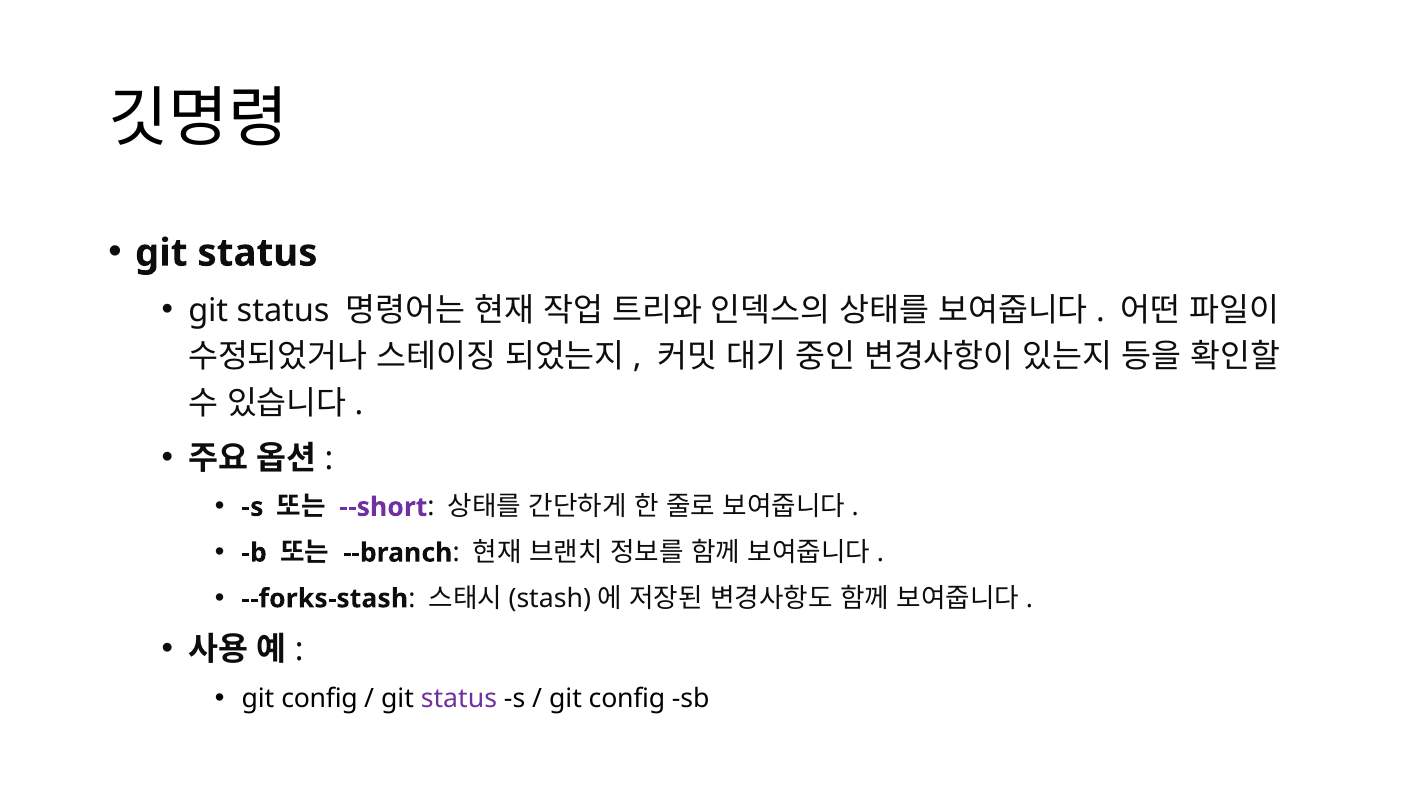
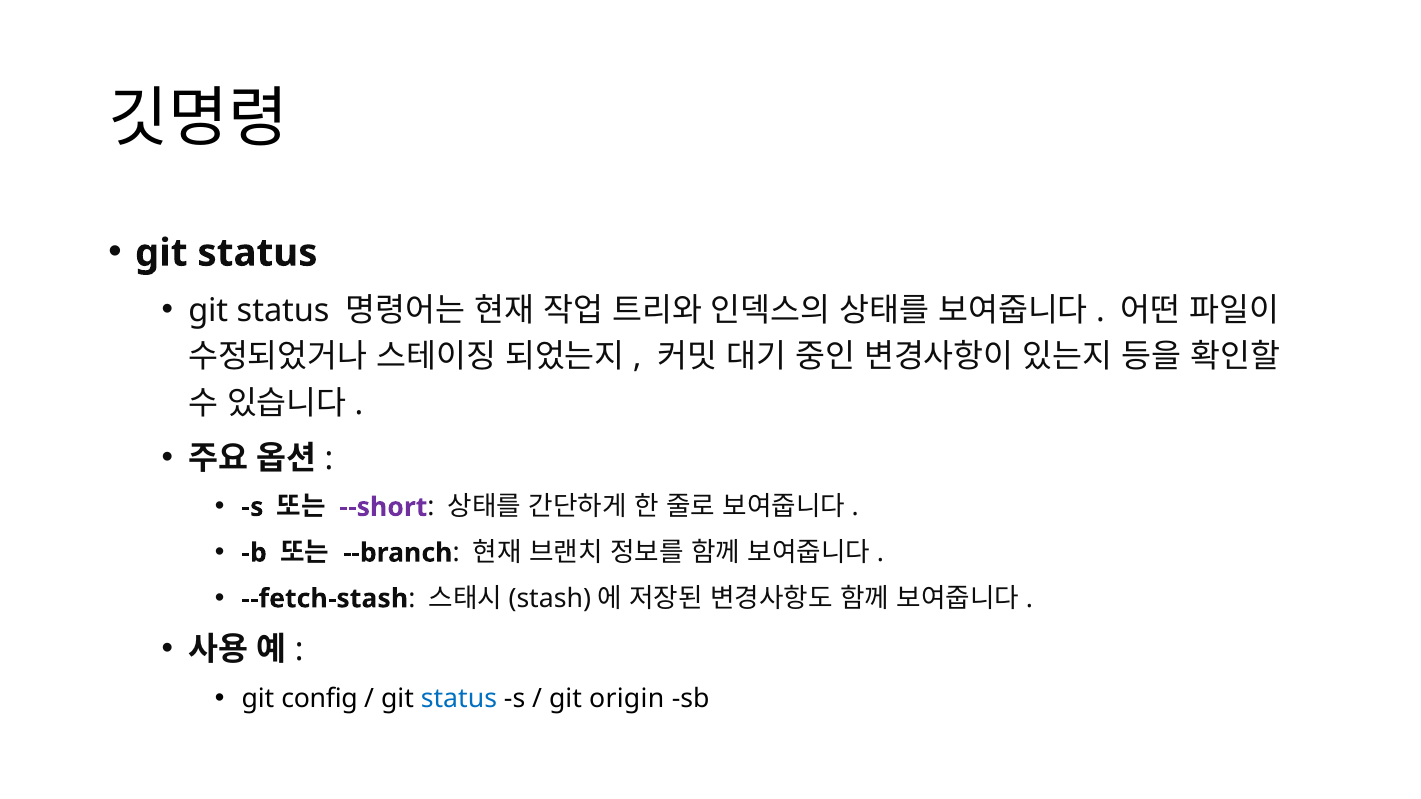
--forks-stash: --forks-stash -> --fetch-stash (325, 599)
status colour: purple -> blue (459, 699)
config: config -> origin (627, 699)
